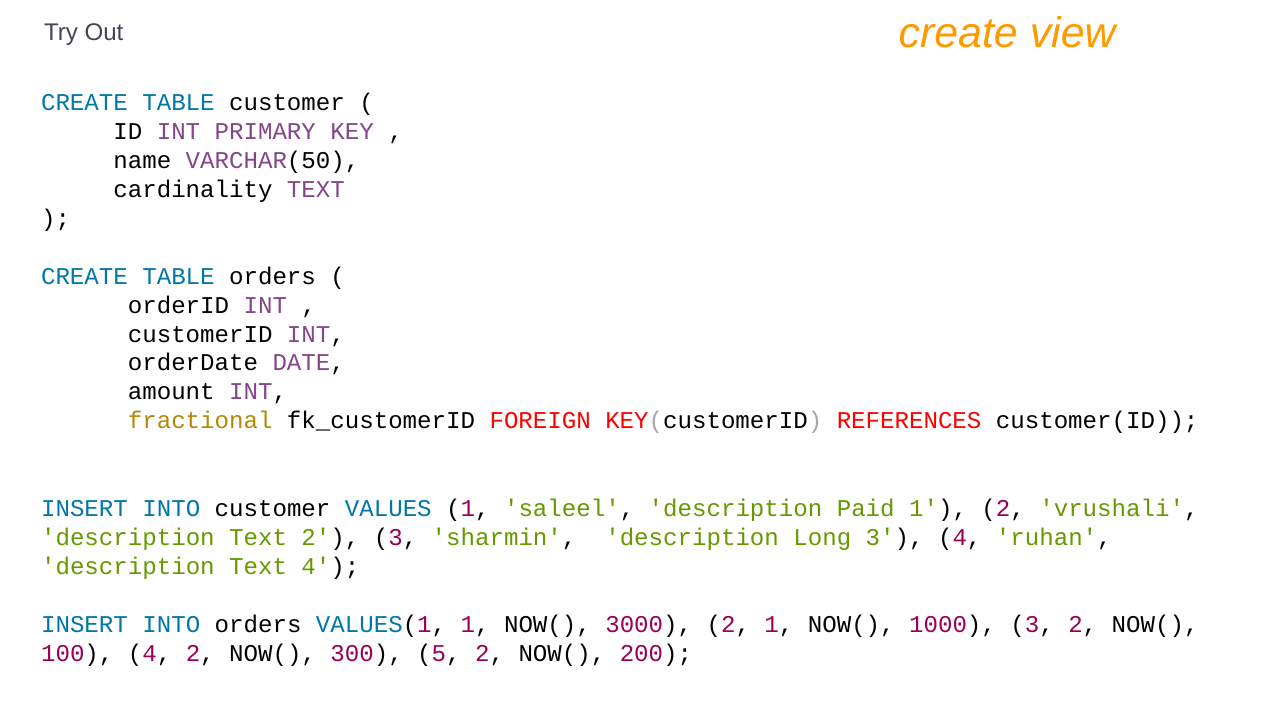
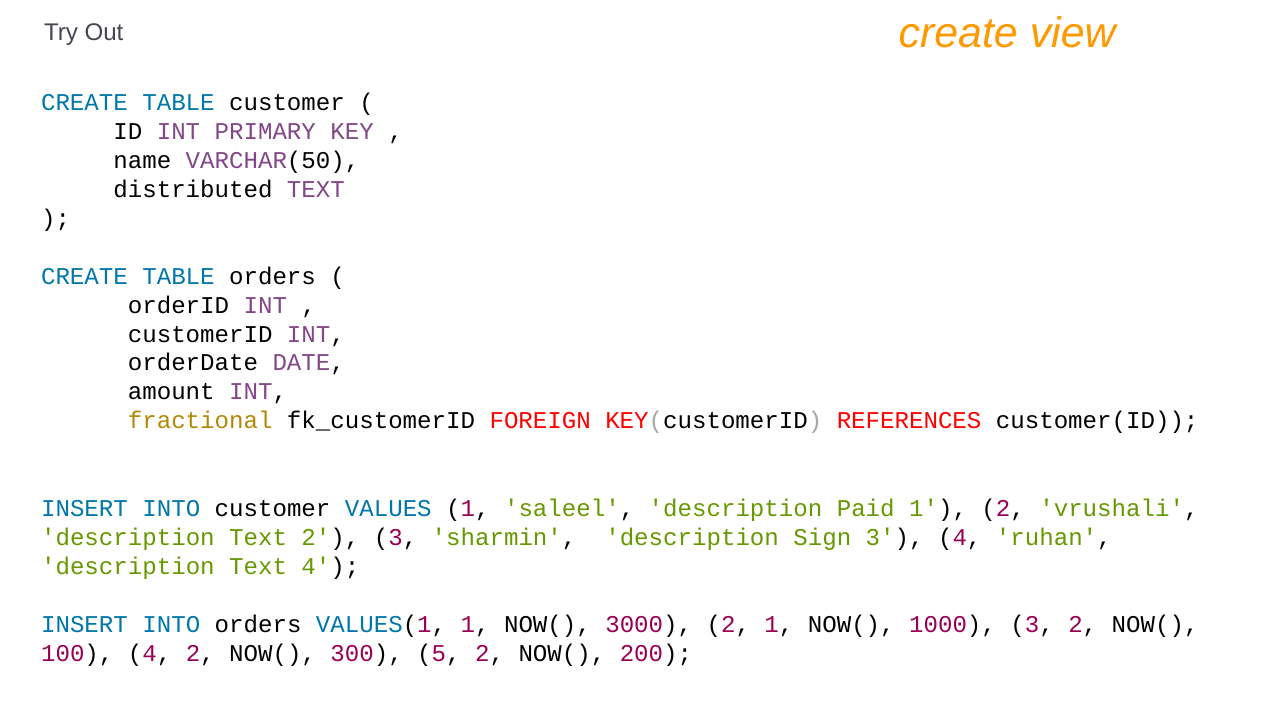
cardinality: cardinality -> distributed (193, 190)
Long: Long -> Sign (822, 538)
